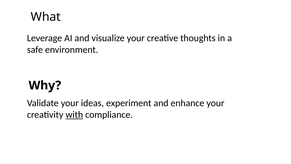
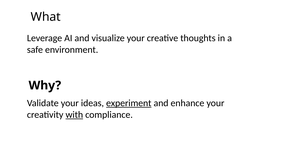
experiment underline: none -> present (129, 103)
